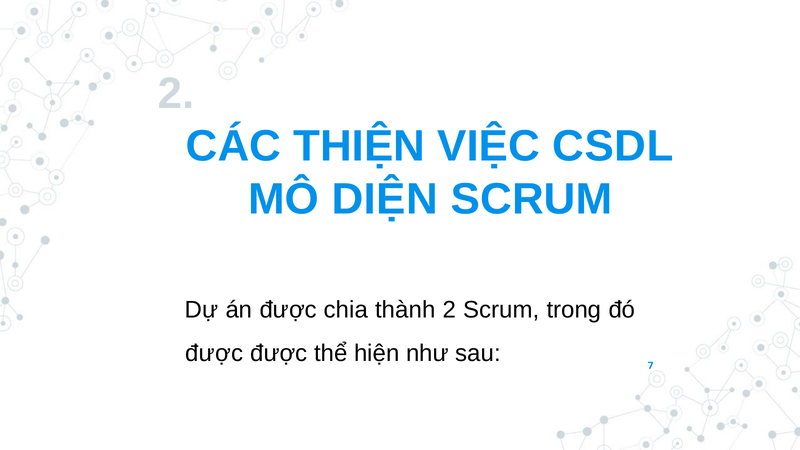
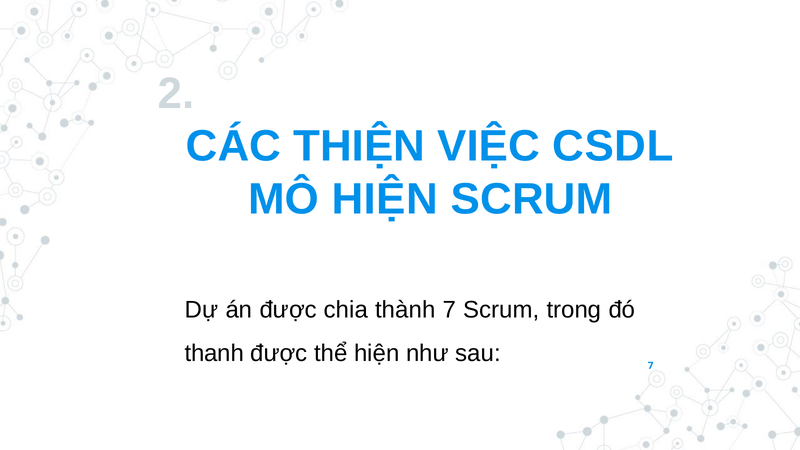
MÔ DIỆN: DIỆN -> HIỆN (385, 199)
thành 2: 2 -> 7 (449, 310)
được: được -> thanh (214, 353)
